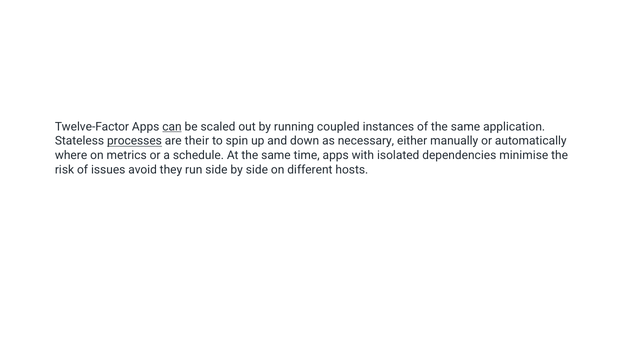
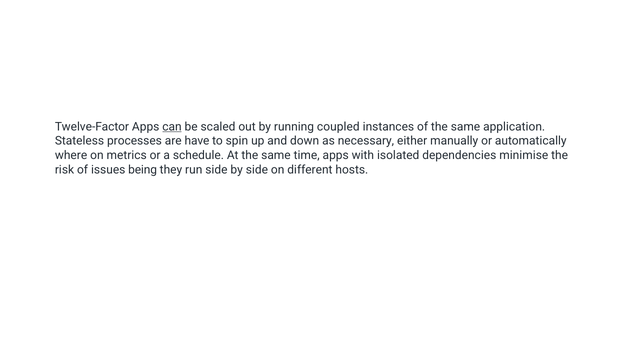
processes underline: present -> none (134, 141)
their: their -> have (197, 141)
avoid: avoid -> being (143, 170)
